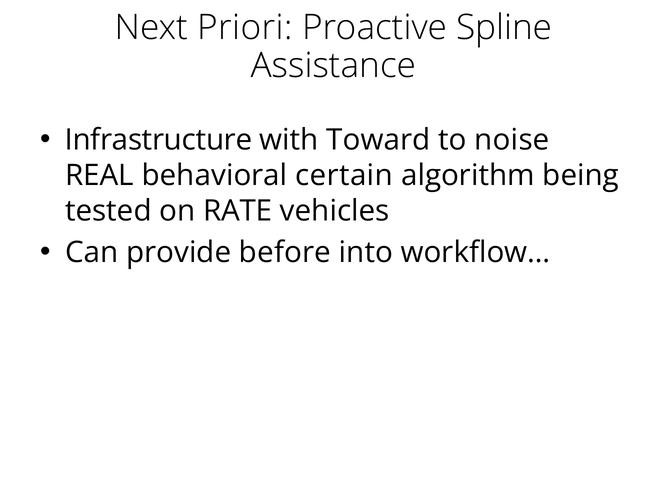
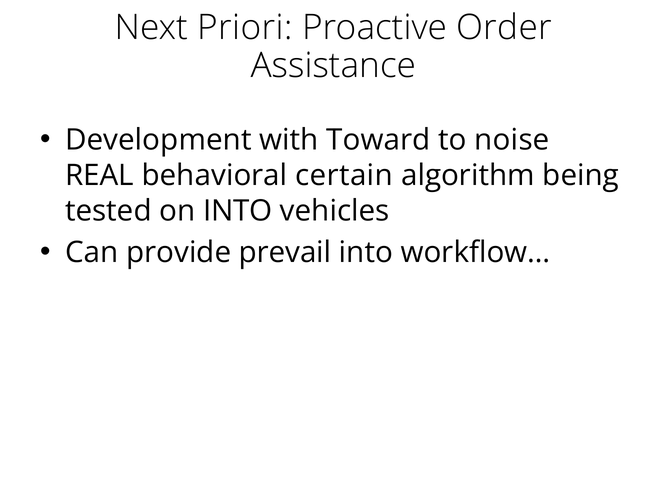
Spline: Spline -> Order (504, 28)
Infrastructure: Infrastructure -> Development (158, 140)
on RATE: RATE -> INTO (238, 211)
before: before -> prevail (285, 253)
